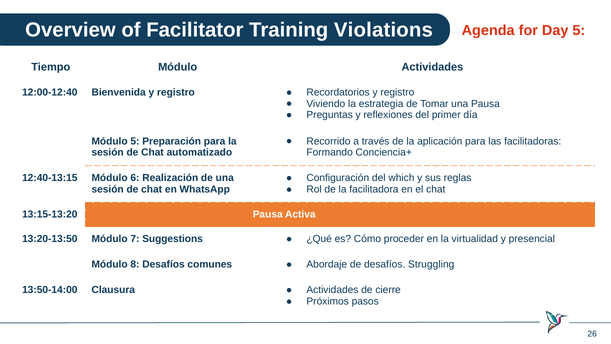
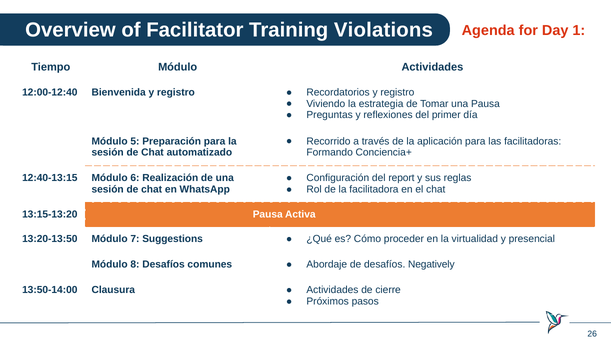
Day 5: 5 -> 1 (579, 30)
which: which -> report (401, 178)
Struggling: Struggling -> Negatively (431, 264)
